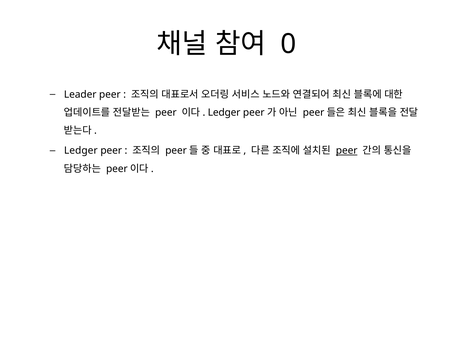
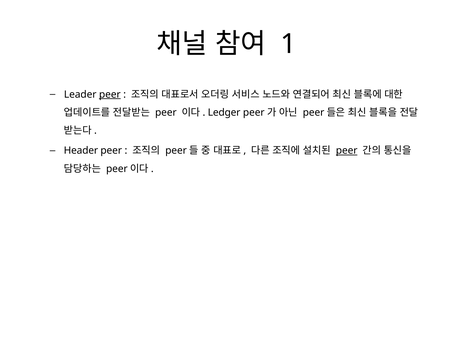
0: 0 -> 1 (289, 44)
peer underline: none -> present (110, 94)
Ledger: Ledger -> Header (81, 151)
